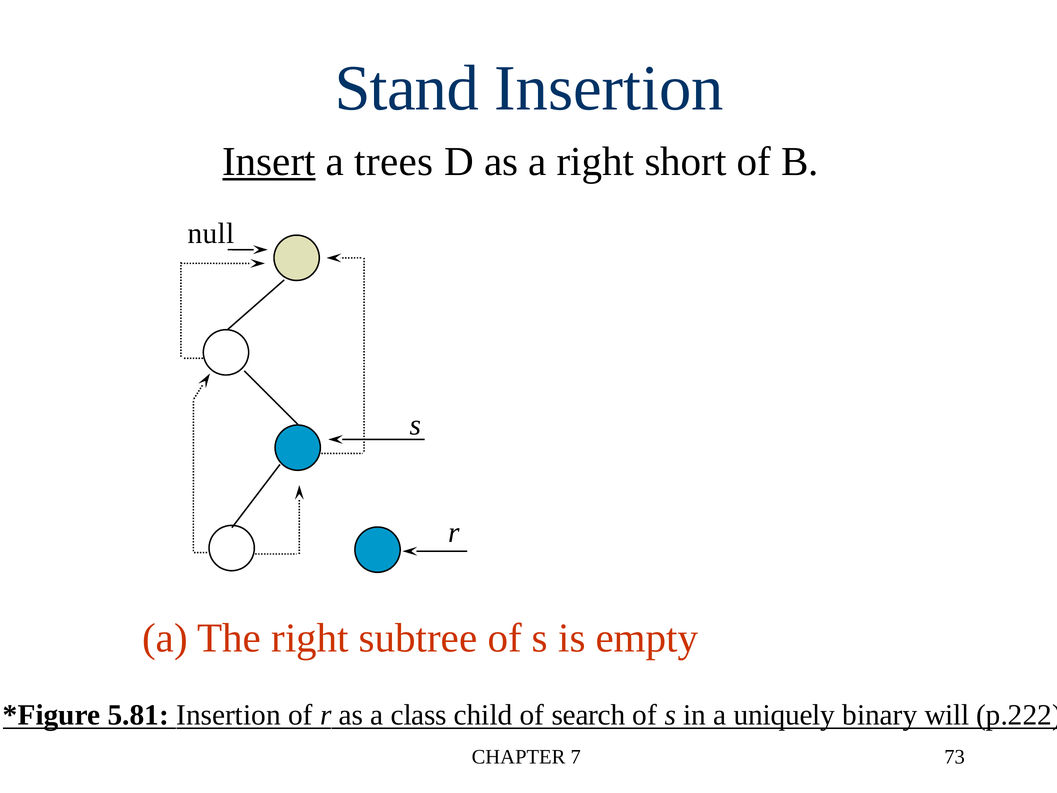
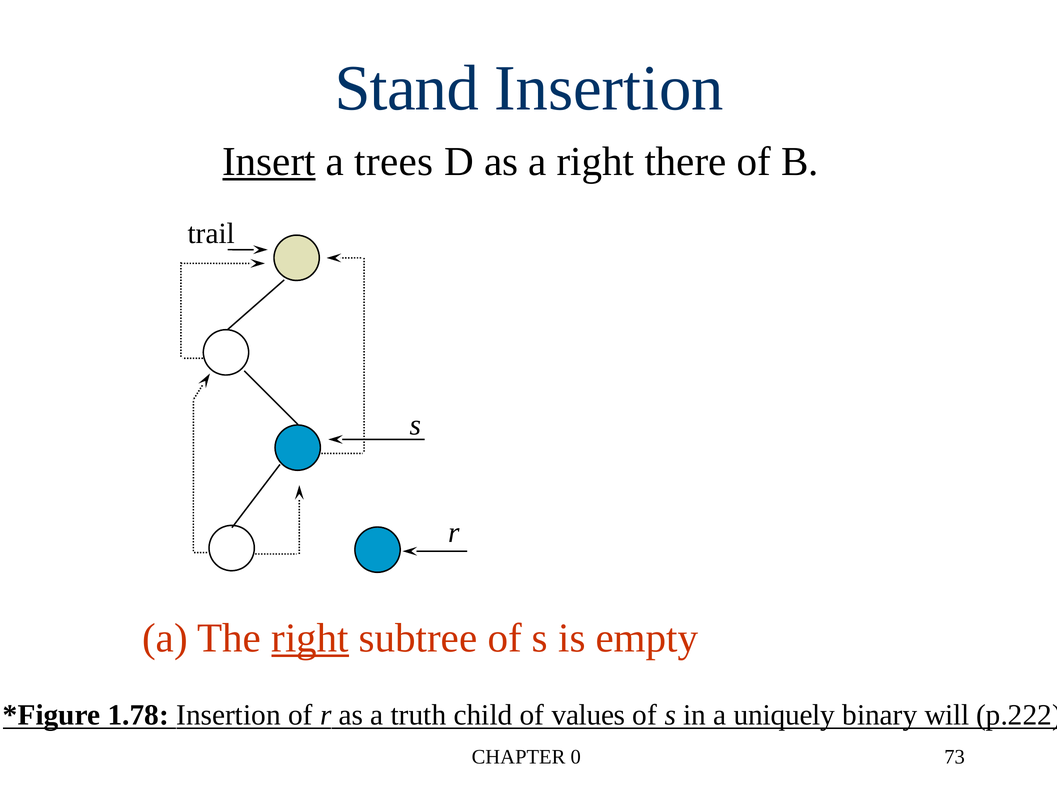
short: short -> there (685, 162)
null: null -> trail (211, 234)
right underline: none -> present (310, 638)
5.81: 5.81 -> 1.78 (138, 715)
class: class -> truth (419, 715)
search: search -> values (589, 715)
7: 7 -> 0 (576, 757)
